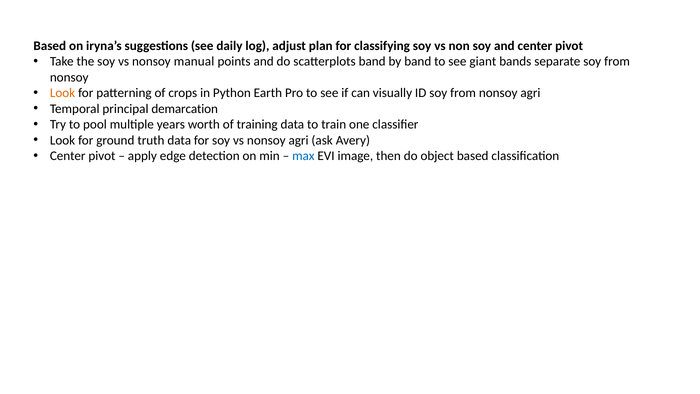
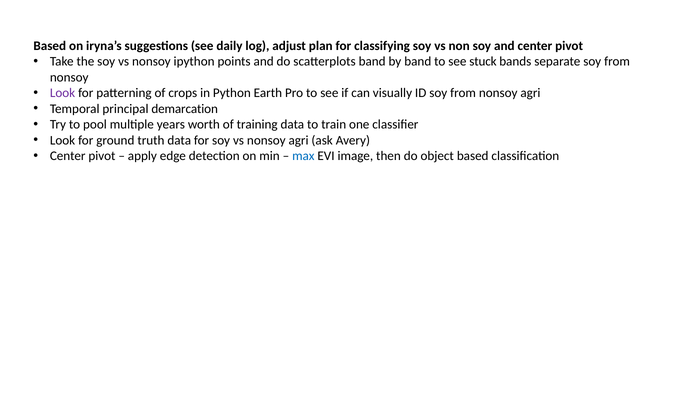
manual: manual -> ipython (194, 61)
giant: giant -> stuck (483, 61)
Look colour: orange -> purple (63, 93)
